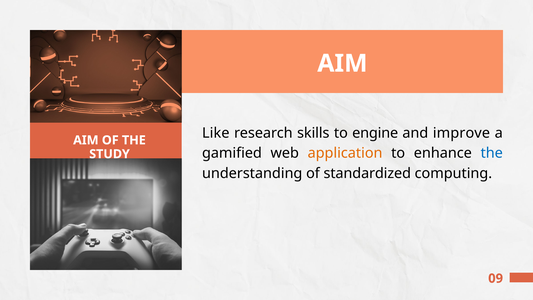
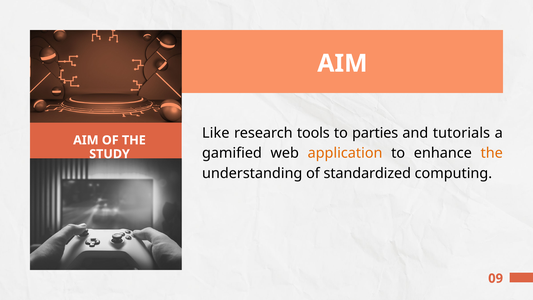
skills: skills -> tools (313, 133)
engine: engine -> parties (375, 133)
improve: improve -> tutorials (461, 133)
the colour: blue -> orange (492, 153)
